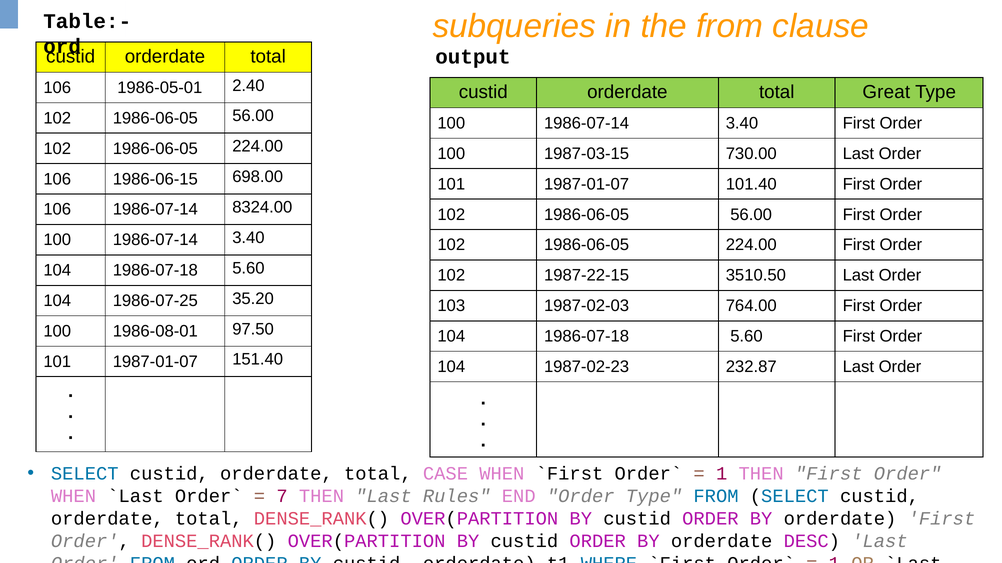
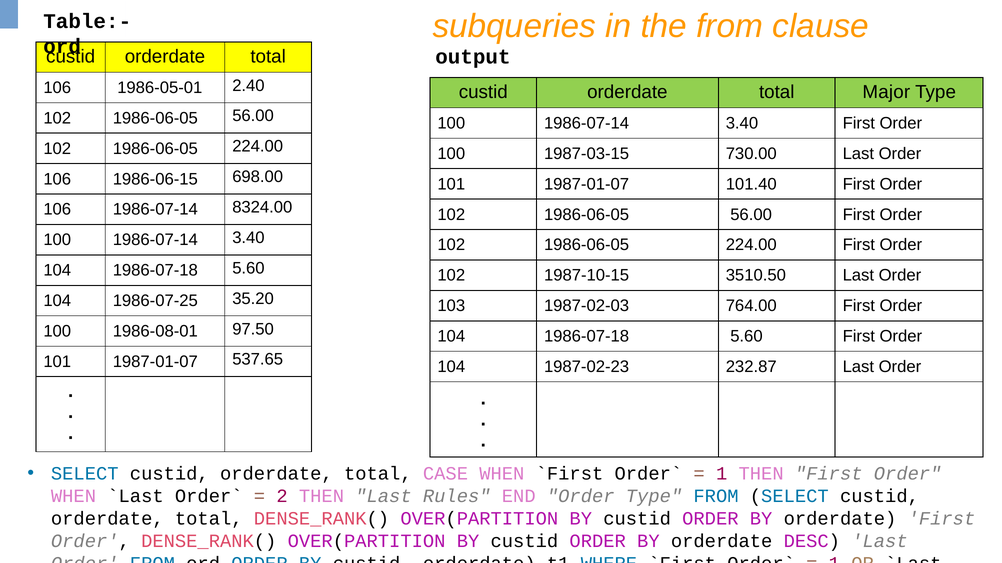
Great: Great -> Major (886, 92)
1987-22-15: 1987-22-15 -> 1987-10-15 (587, 276)
151.40: 151.40 -> 537.65 (258, 360)
7: 7 -> 2 (282, 496)
